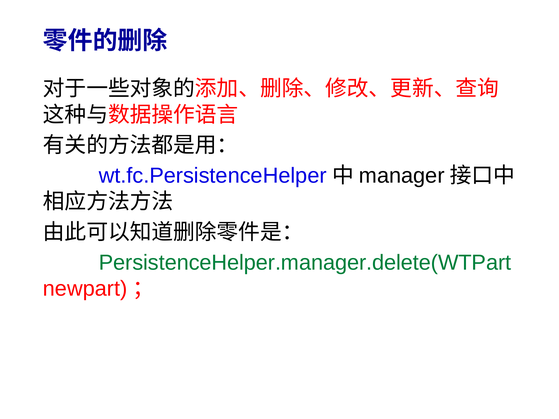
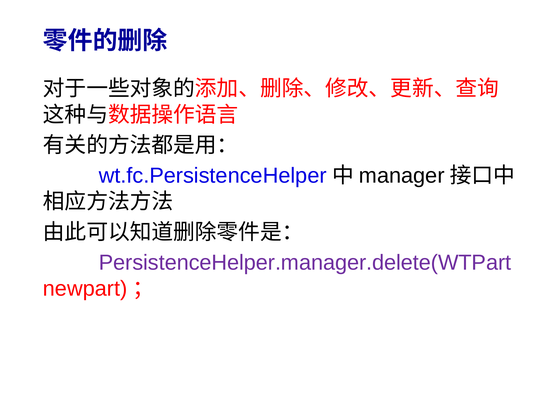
PersistenceHelper.manager.delete(WTPart colour: green -> purple (305, 263)
